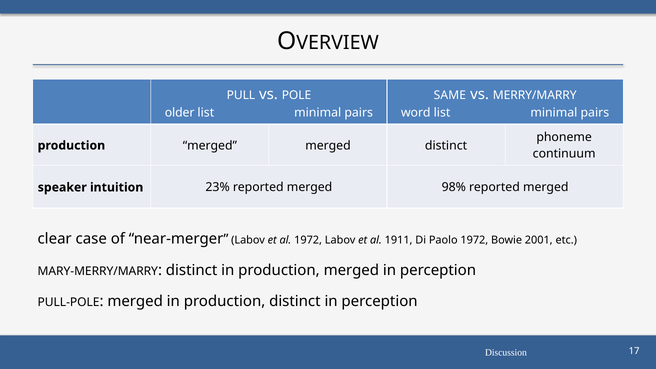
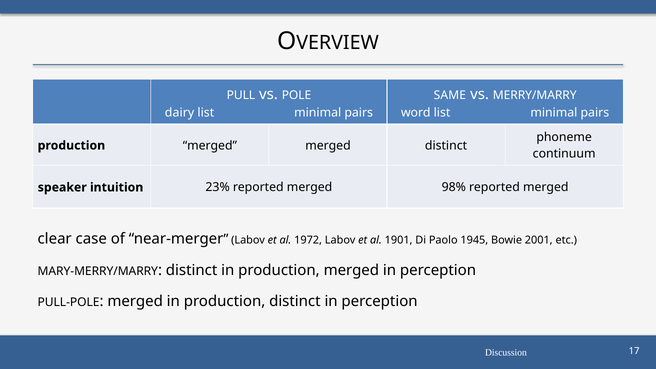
older: older -> dairy (180, 113)
1911: 1911 -> 1901 (399, 240)
Paolo 1972: 1972 -> 1945 (474, 240)
